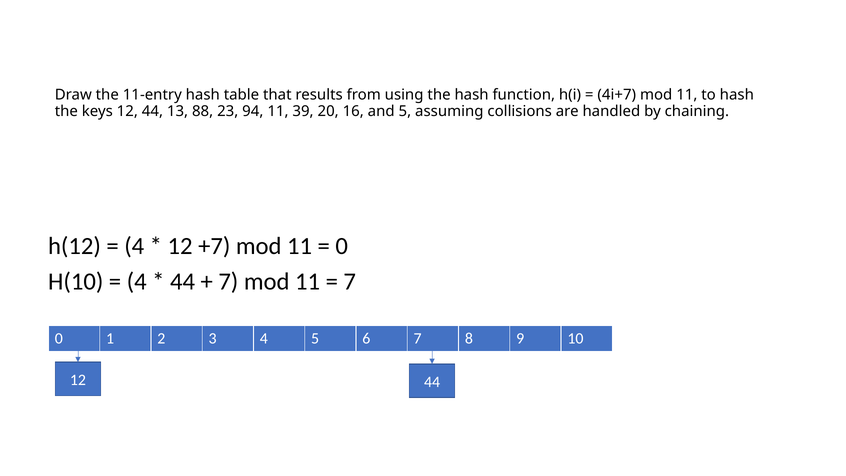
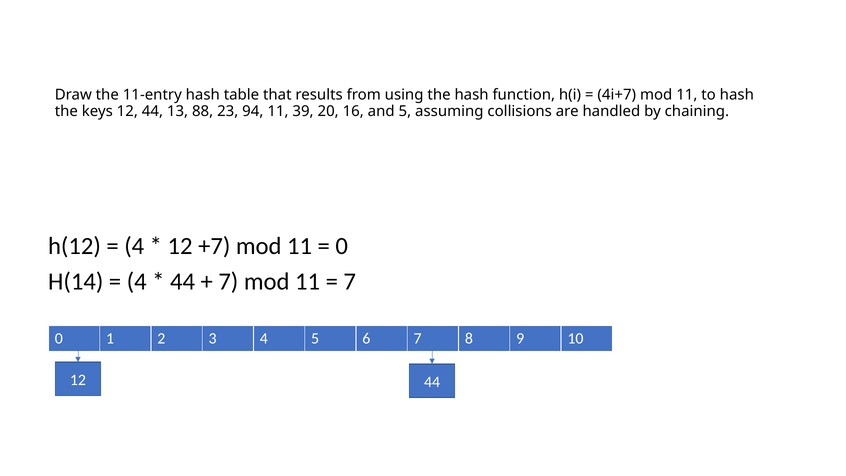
H(10: H(10 -> H(14 (76, 282)
